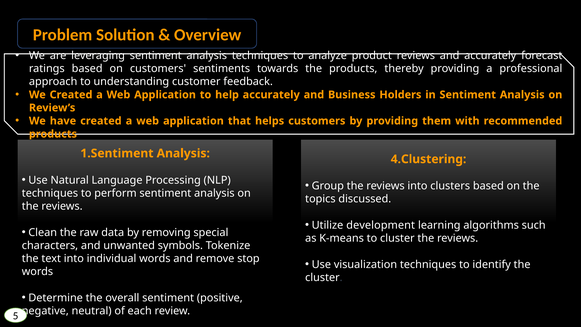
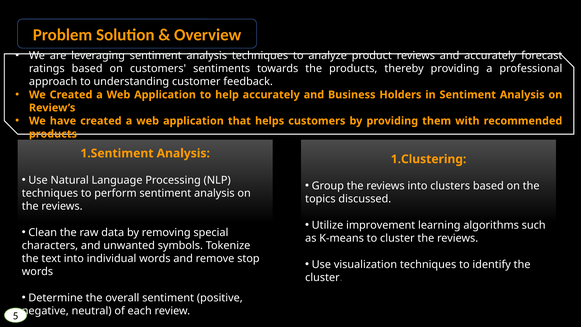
4.Clustering: 4.Clustering -> 1.Clustering (429, 159)
development: development -> improvement (381, 225)
